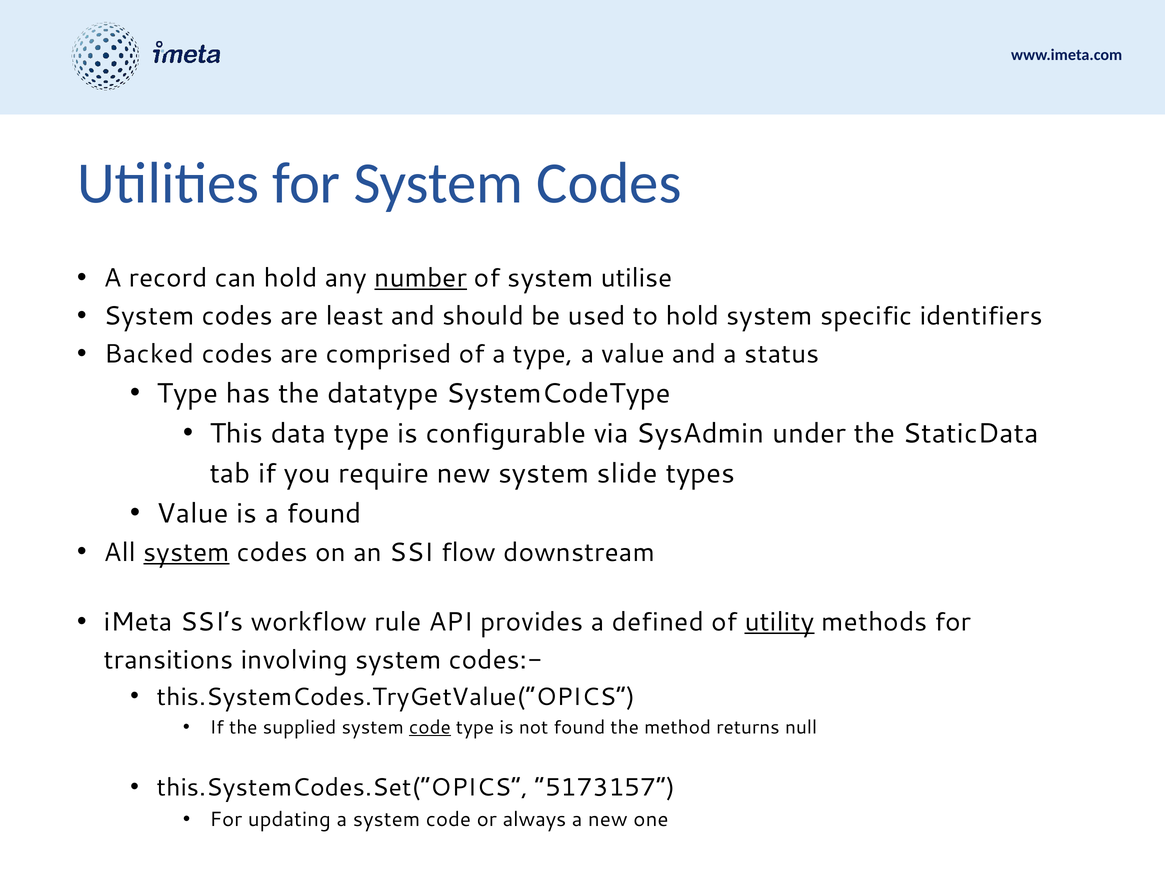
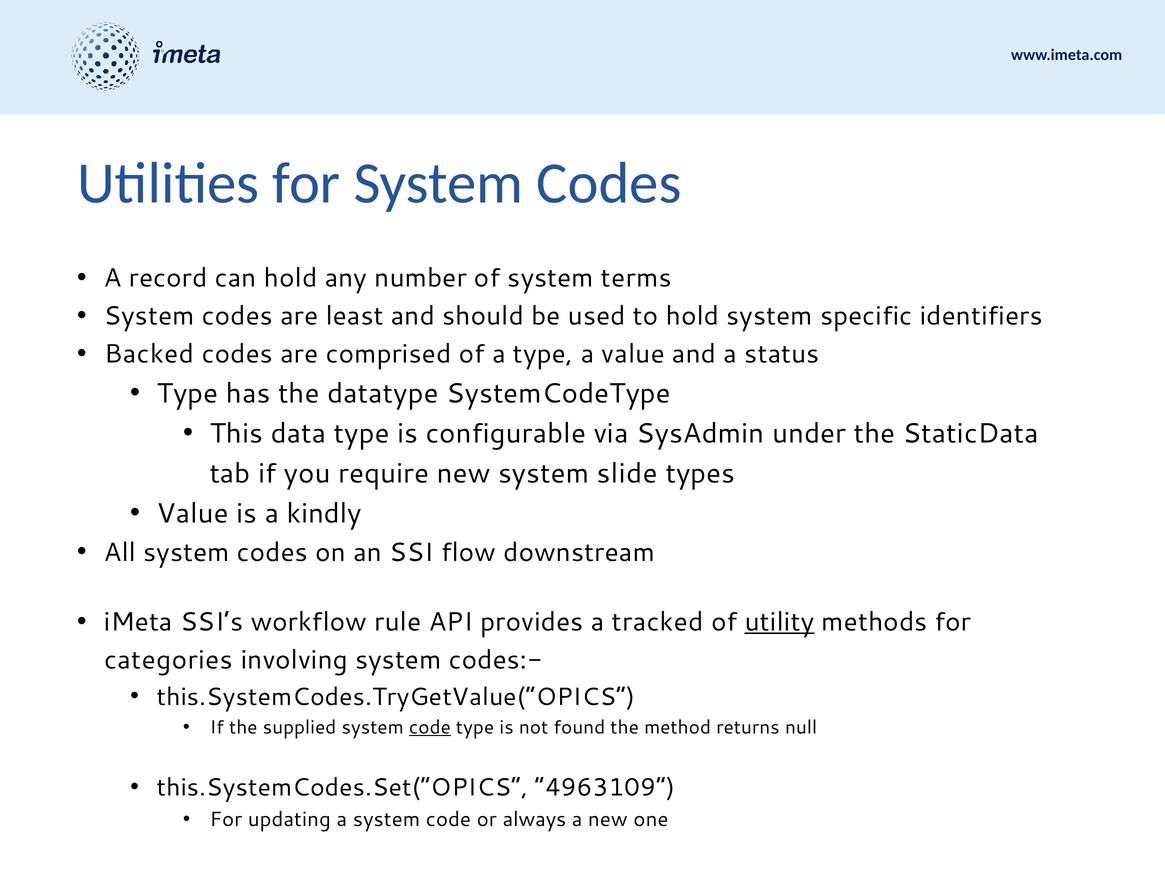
number underline: present -> none (421, 278)
utilise: utilise -> terms (636, 278)
a found: found -> kindly (324, 514)
system underline: present -> none (186, 553)
defined: defined -> tracked (658, 623)
transitions: transitions -> categories (168, 661)
5173157: 5173157 -> 4963109 (605, 788)
